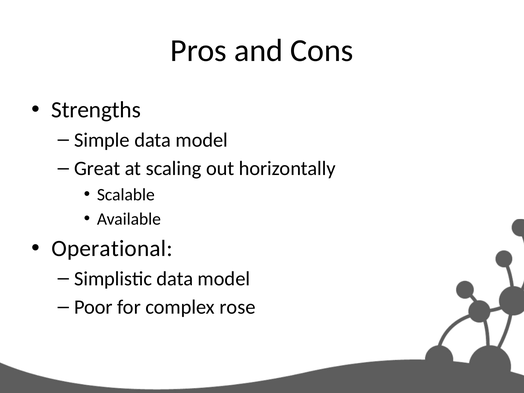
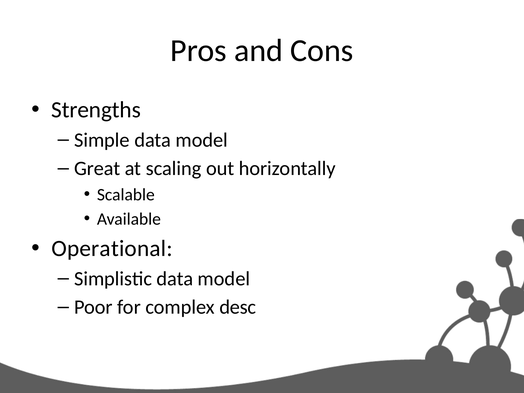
rose: rose -> desc (238, 307)
